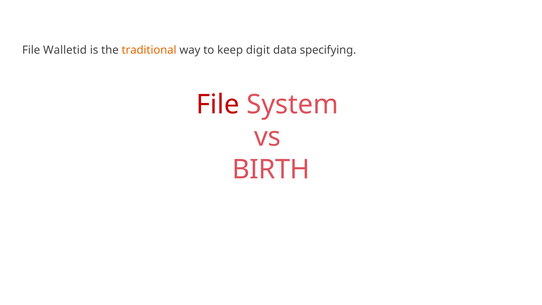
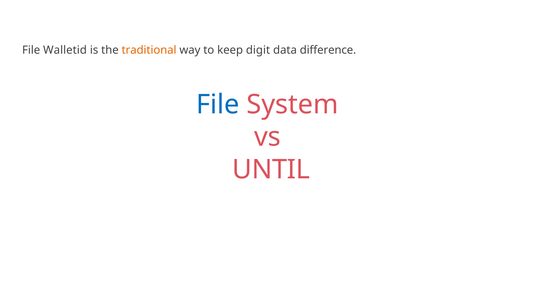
specifying: specifying -> difference (328, 50)
File colour: red -> blue (218, 104)
BIRTH: BIRTH -> UNTIL (271, 170)
